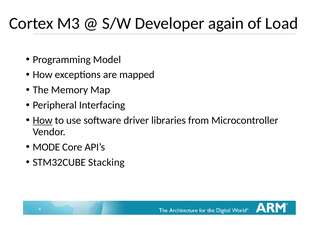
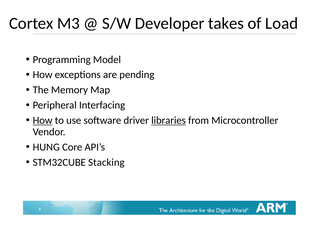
again: again -> takes (226, 24)
mapped: mapped -> pending (137, 75)
libraries underline: none -> present (169, 121)
MODE: MODE -> HUNG (46, 147)
